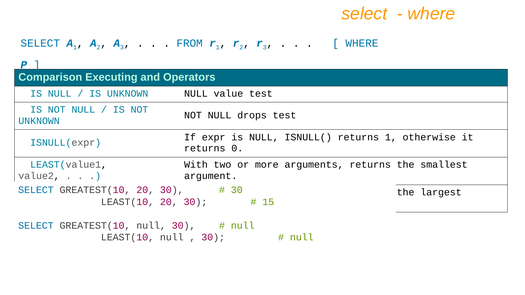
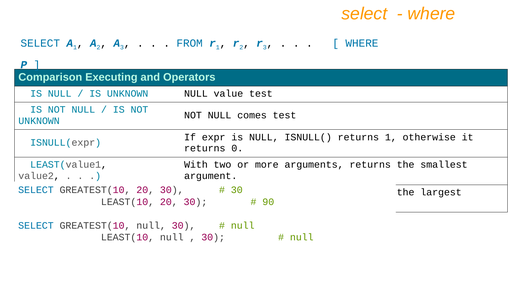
drops: drops -> comes (252, 115)
15: 15 -> 90 (268, 202)
